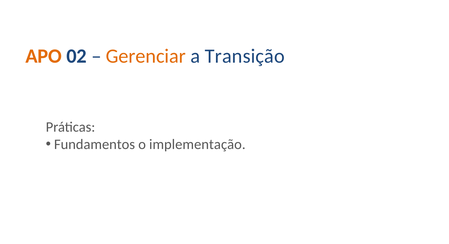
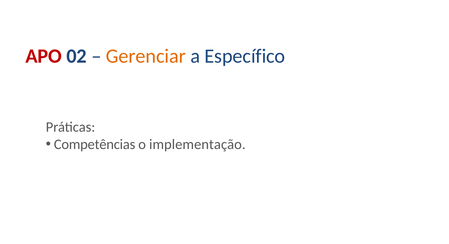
APO colour: orange -> red (44, 56)
Transição: Transição -> Específico (245, 56)
Fundamentos: Fundamentos -> Competências (95, 144)
